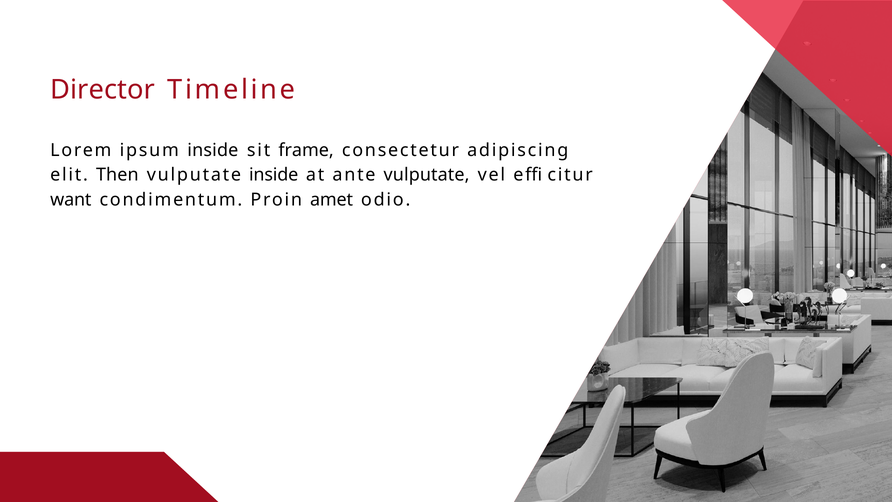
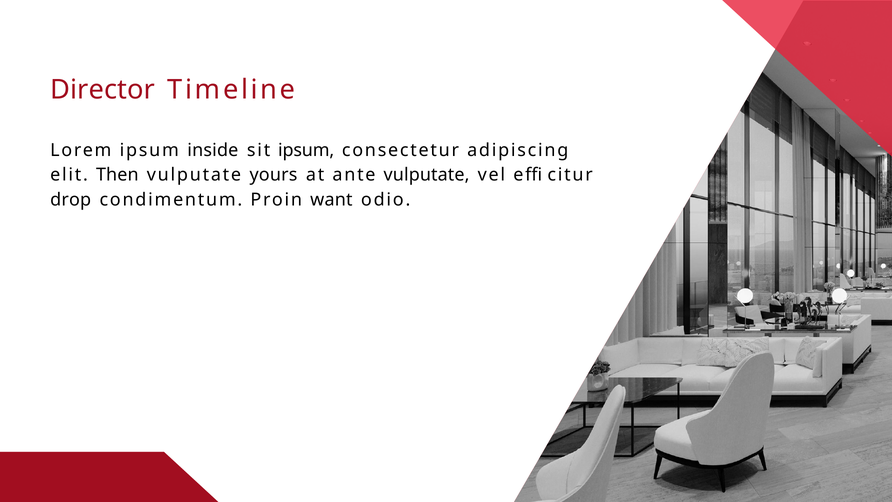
sit frame: frame -> ipsum (306, 150)
vulputate inside: inside -> yours (273, 175)
want: want -> drop (71, 200)
amet: amet -> want (331, 200)
